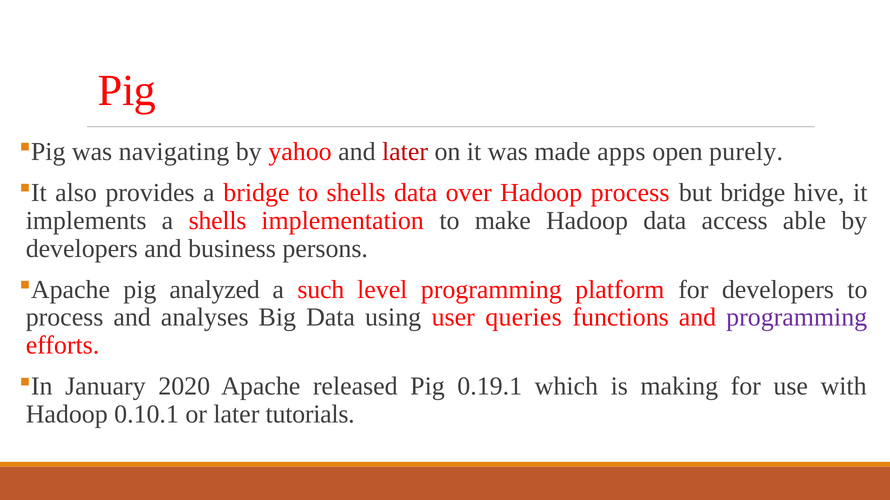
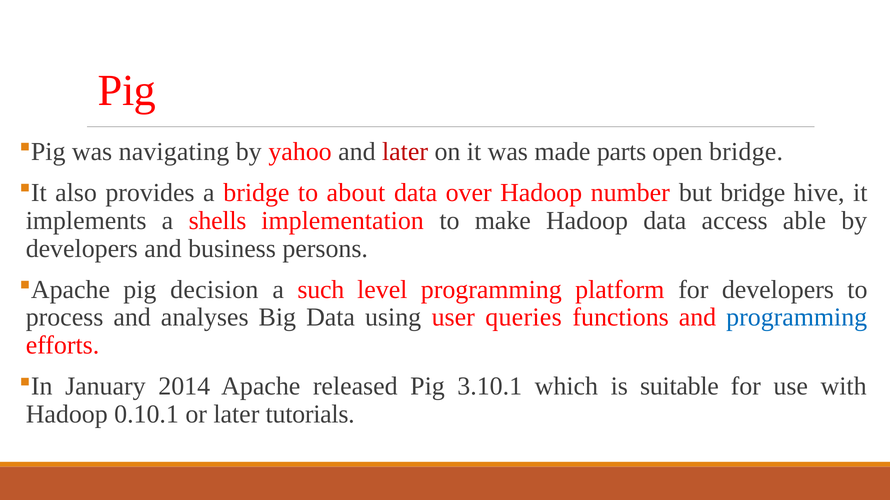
apps: apps -> parts (622, 152)
open purely: purely -> bridge (746, 152)
to shells: shells -> about (356, 193)
Hadoop process: process -> number (630, 193)
analyzed: analyzed -> decision (214, 290)
programming colour: purple -> blue (797, 318)
2020: 2020 -> 2014 (184, 387)
0.19.1: 0.19.1 -> 3.10.1 (490, 387)
making: making -> suitable (679, 387)
